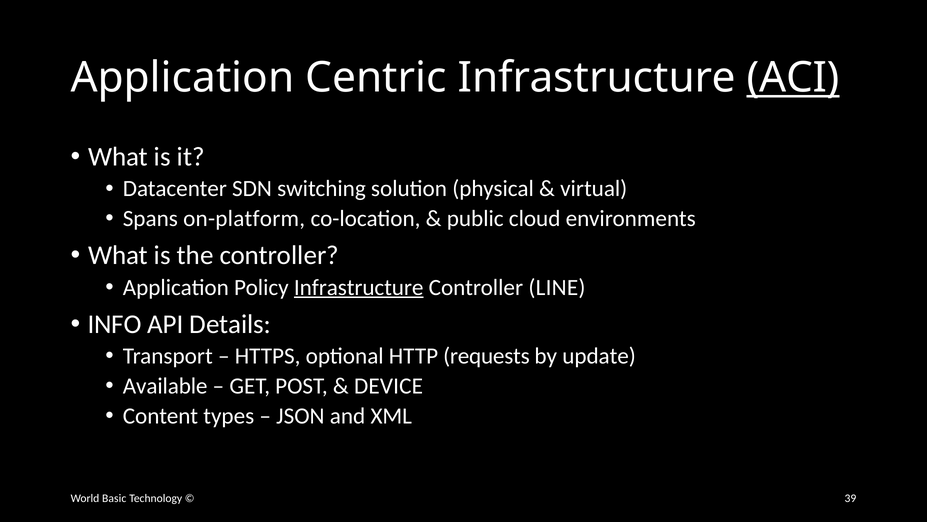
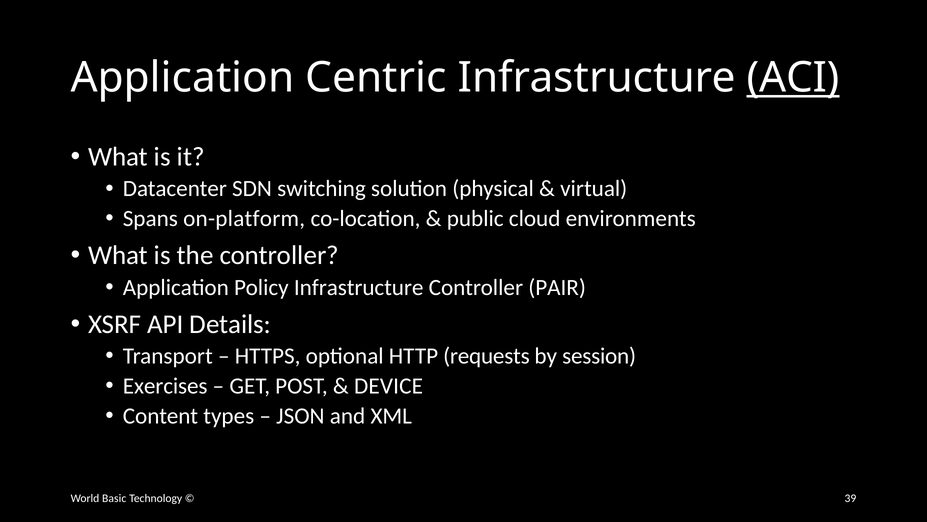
Infrastructure underline: present -> none (359, 287)
LINE: LINE -> PAIR (557, 287)
INFO: INFO -> XSRF (115, 324)
update: update -> session (599, 356)
Available: Available -> Exercises (165, 386)
